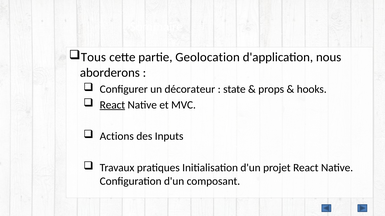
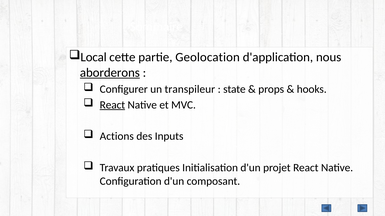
Tous: Tous -> Local (94, 57)
aborderons underline: none -> present (110, 73)
décorateur: décorateur -> transpileur (190, 89)
